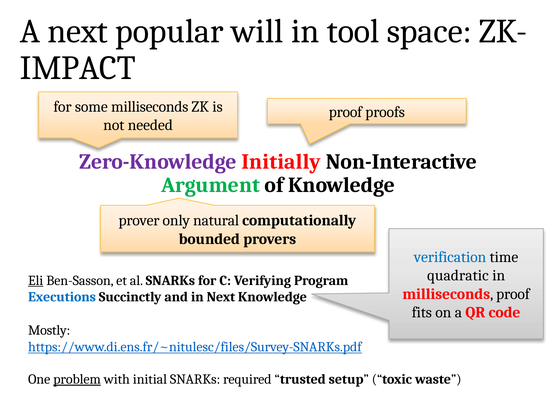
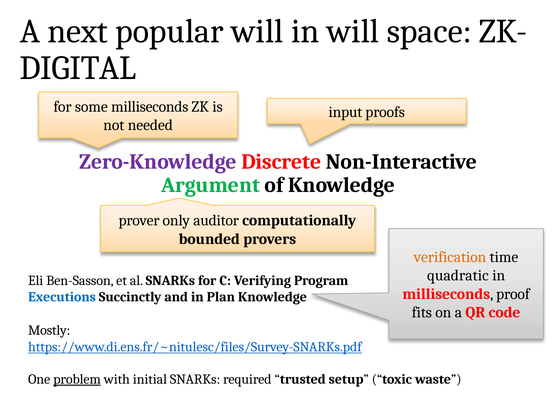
in tool: tool -> will (353, 31)
IMPACT: IMPACT -> DIGITAL (78, 68)
proof: proof -> input (345, 112)
Initially: Initially -> Discrete (281, 162)
natural: natural -> auditor (216, 221)
verification colour: blue -> orange (450, 257)
Eli underline: present -> none (36, 281)
in Next: Next -> Plan (221, 297)
